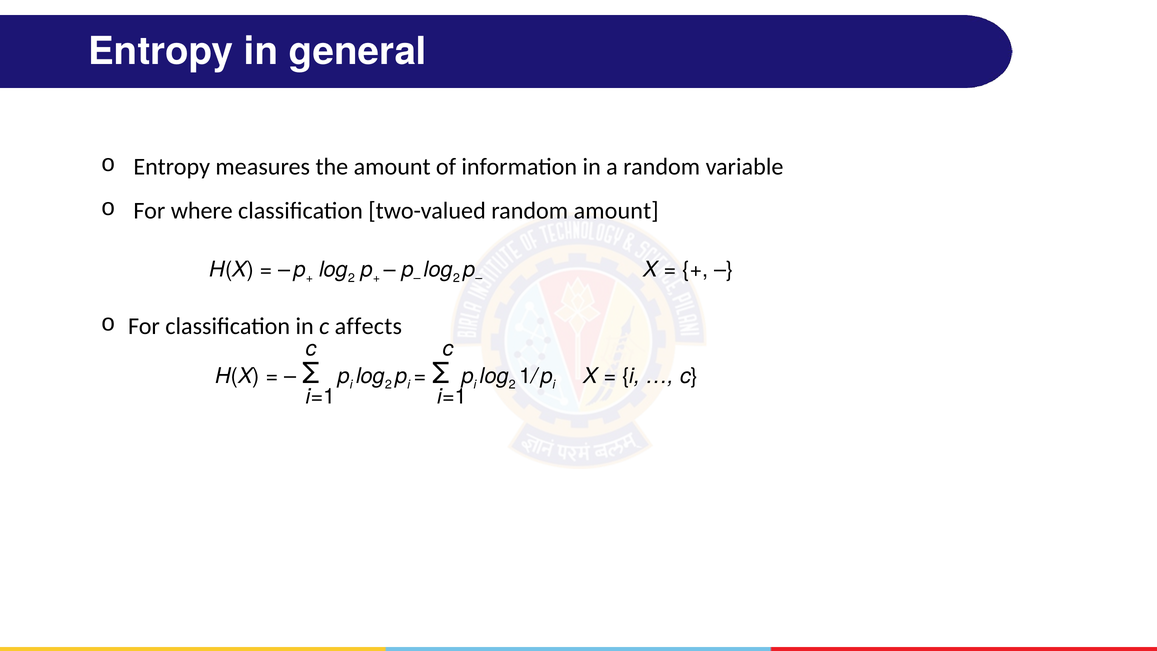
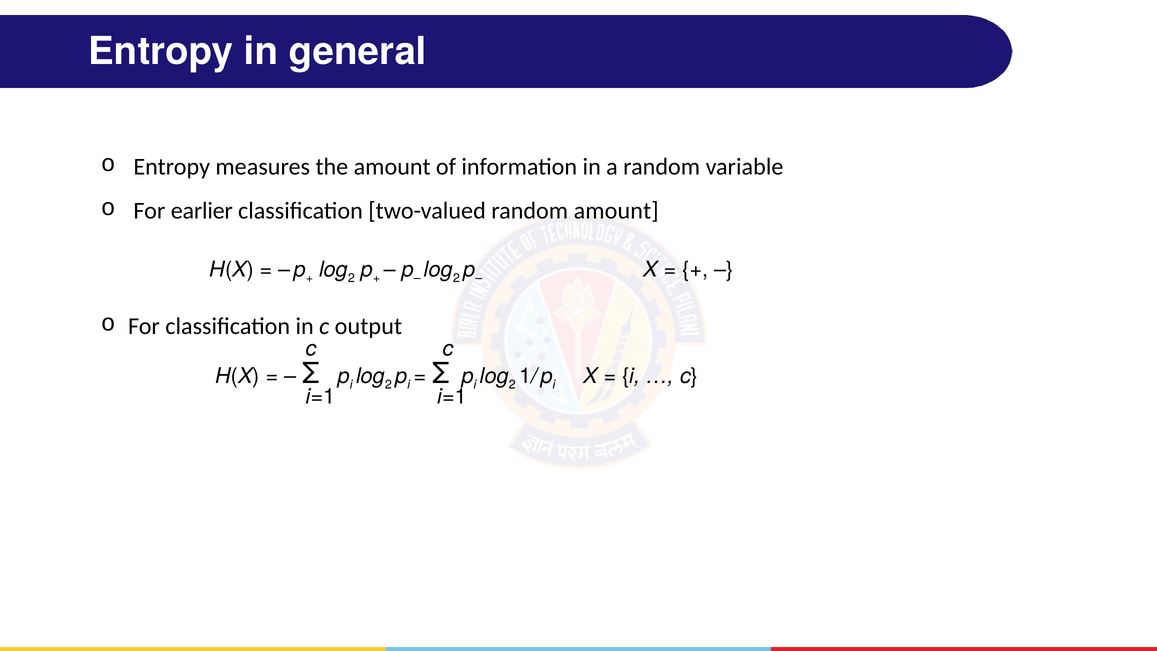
where: where -> earlier (202, 211)
affects: affects -> output (368, 326)
